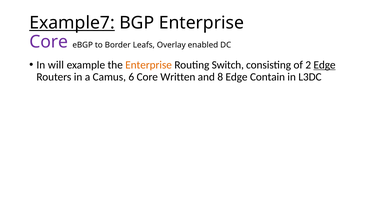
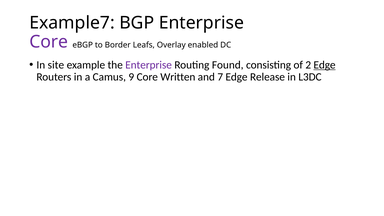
Example7 underline: present -> none (72, 23)
will: will -> site (56, 65)
Enterprise colour: orange -> purple (149, 65)
Switch: Switch -> Found (228, 65)
6: 6 -> 9 (131, 77)
8: 8 -> 7 (220, 77)
Contain: Contain -> Release (267, 77)
